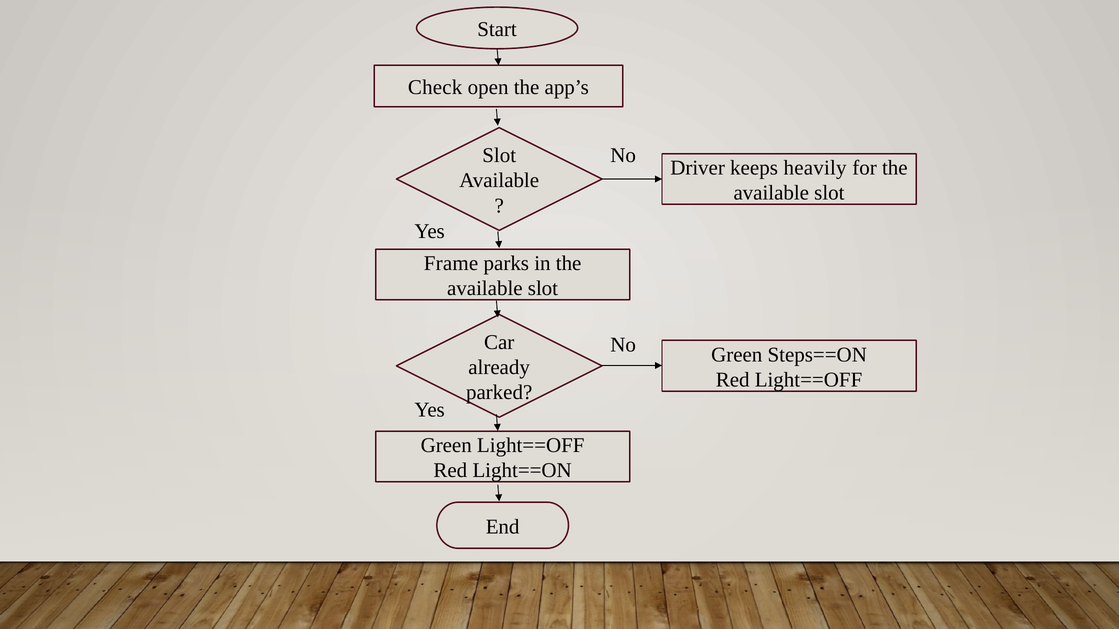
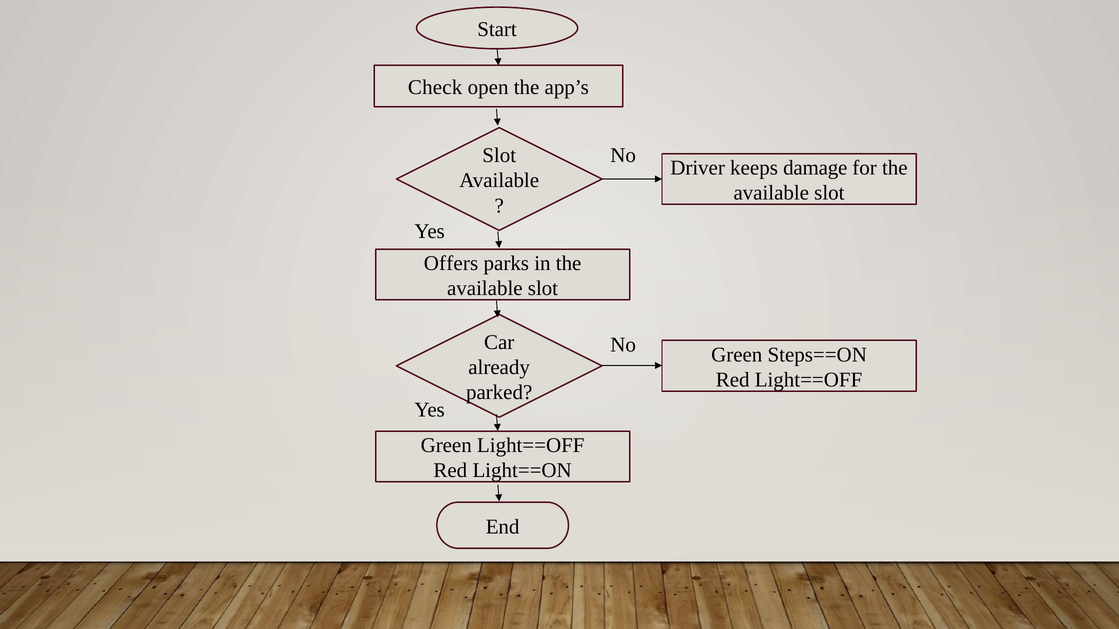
heavily: heavily -> damage (815, 168)
Frame: Frame -> Offers (451, 264)
